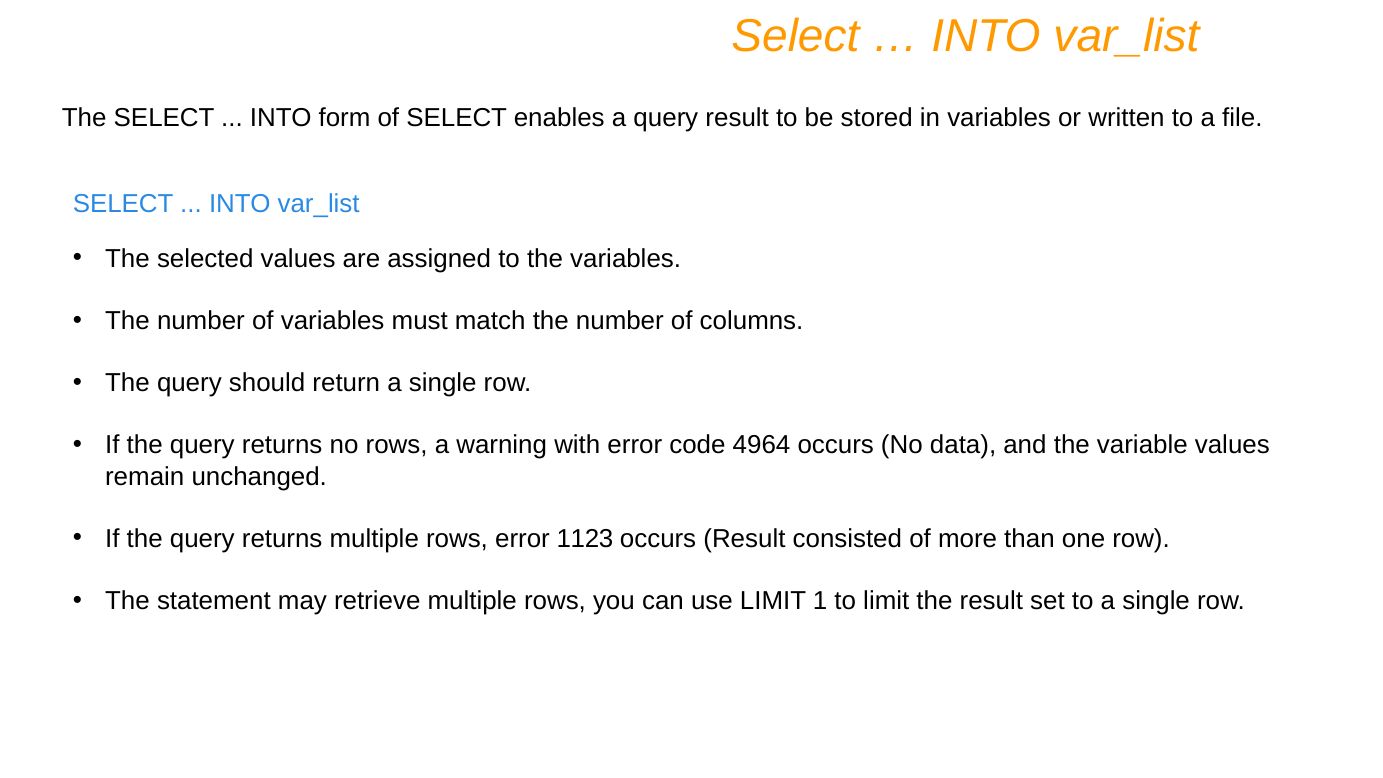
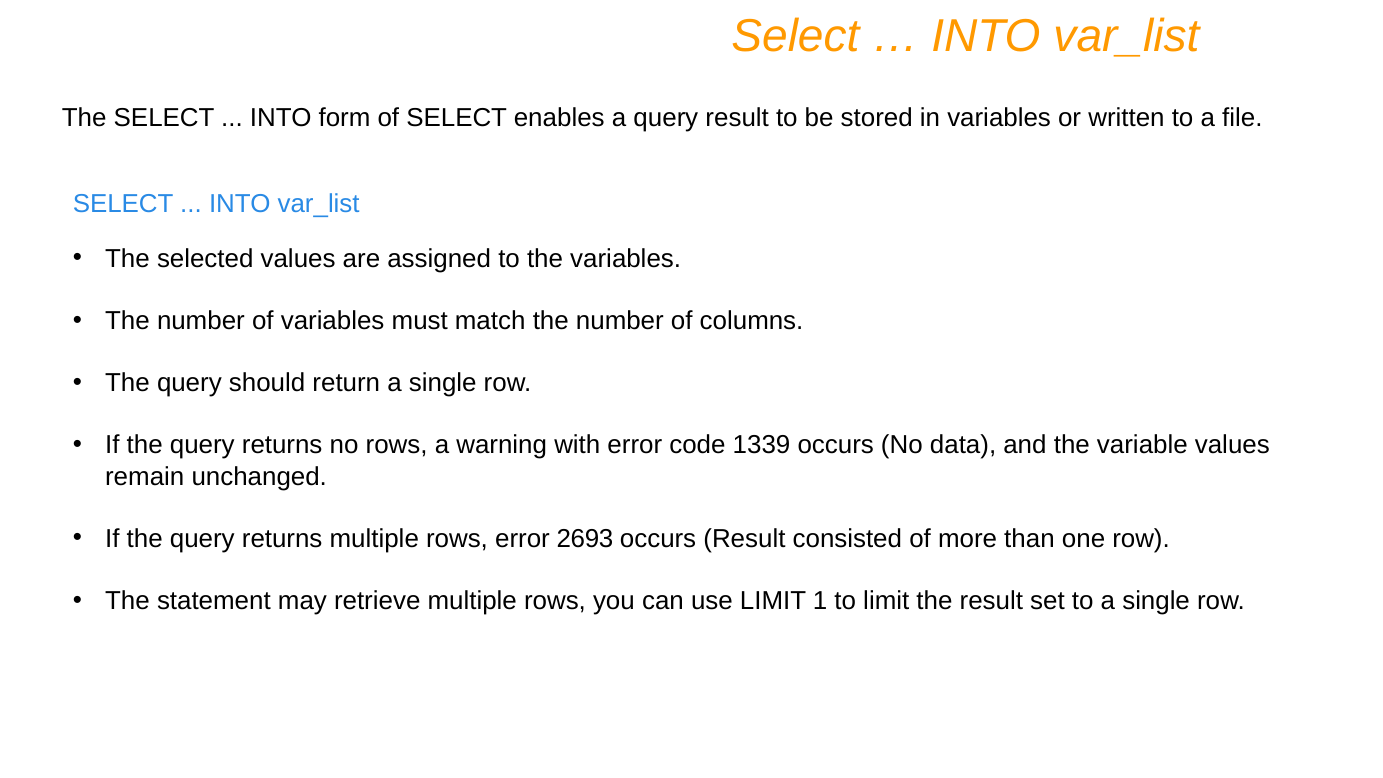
4964: 4964 -> 1339 (762, 445)
1123: 1123 -> 2693 (585, 539)
